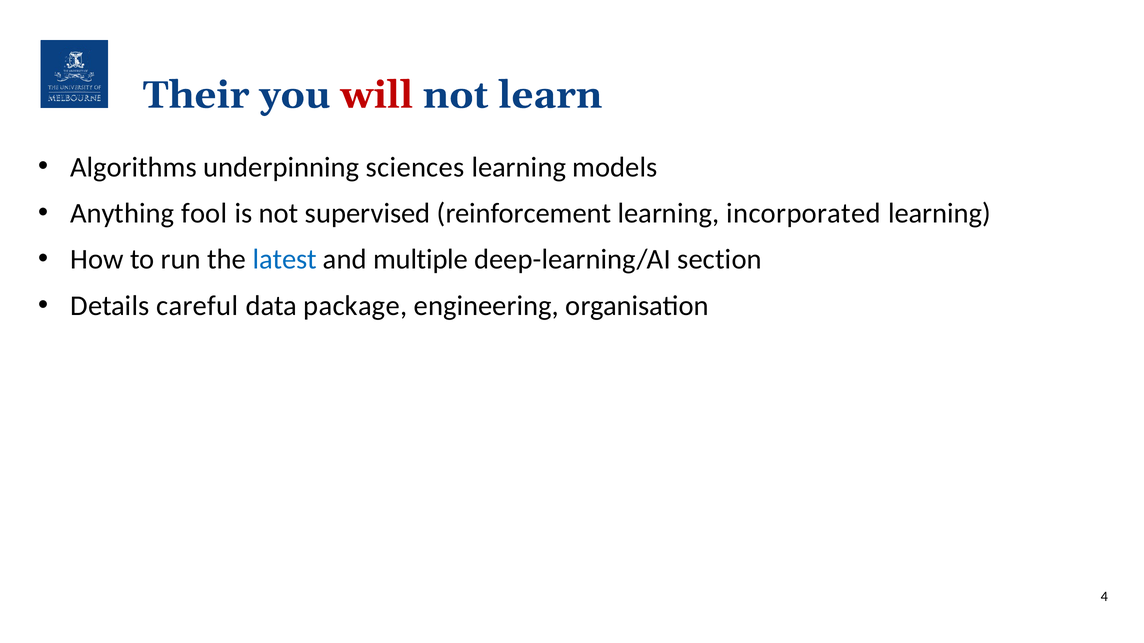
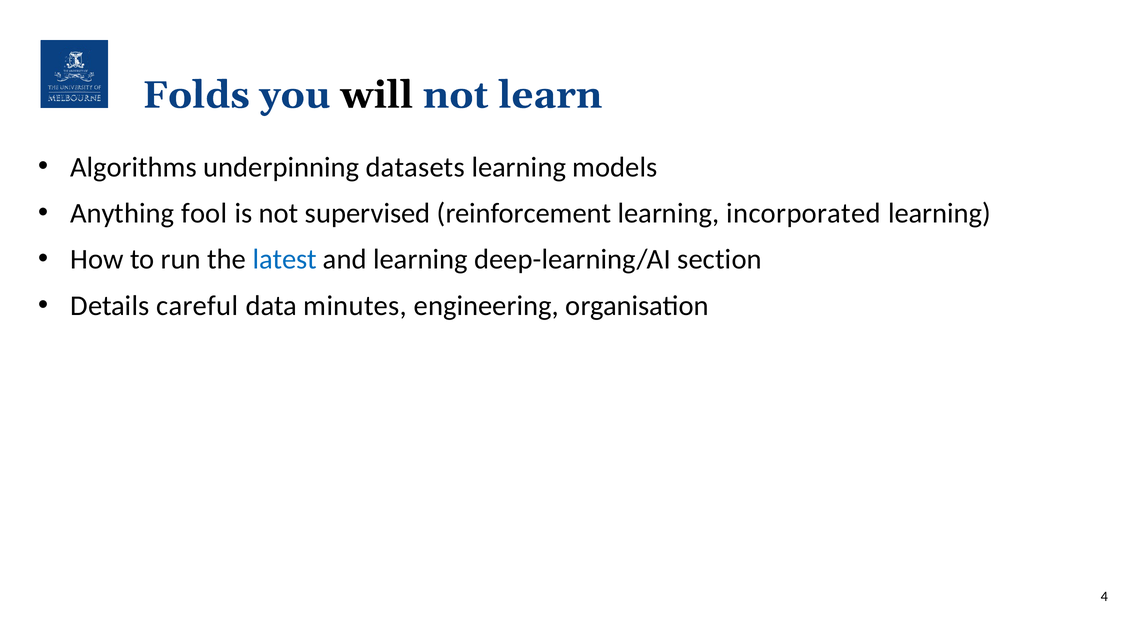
Their: Their -> Folds (196, 95)
will colour: red -> black (377, 95)
sciences: sciences -> datasets (415, 167)
and multiple: multiple -> learning (420, 260)
package: package -> minutes (355, 306)
